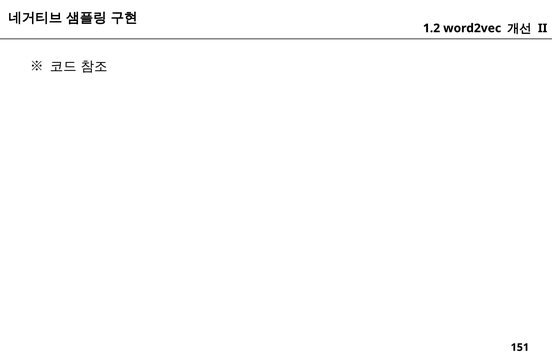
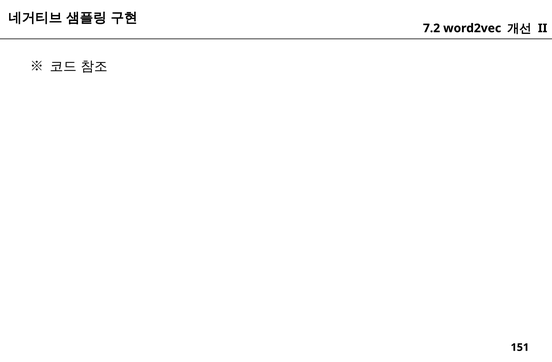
1.2: 1.2 -> 7.2 (432, 28)
